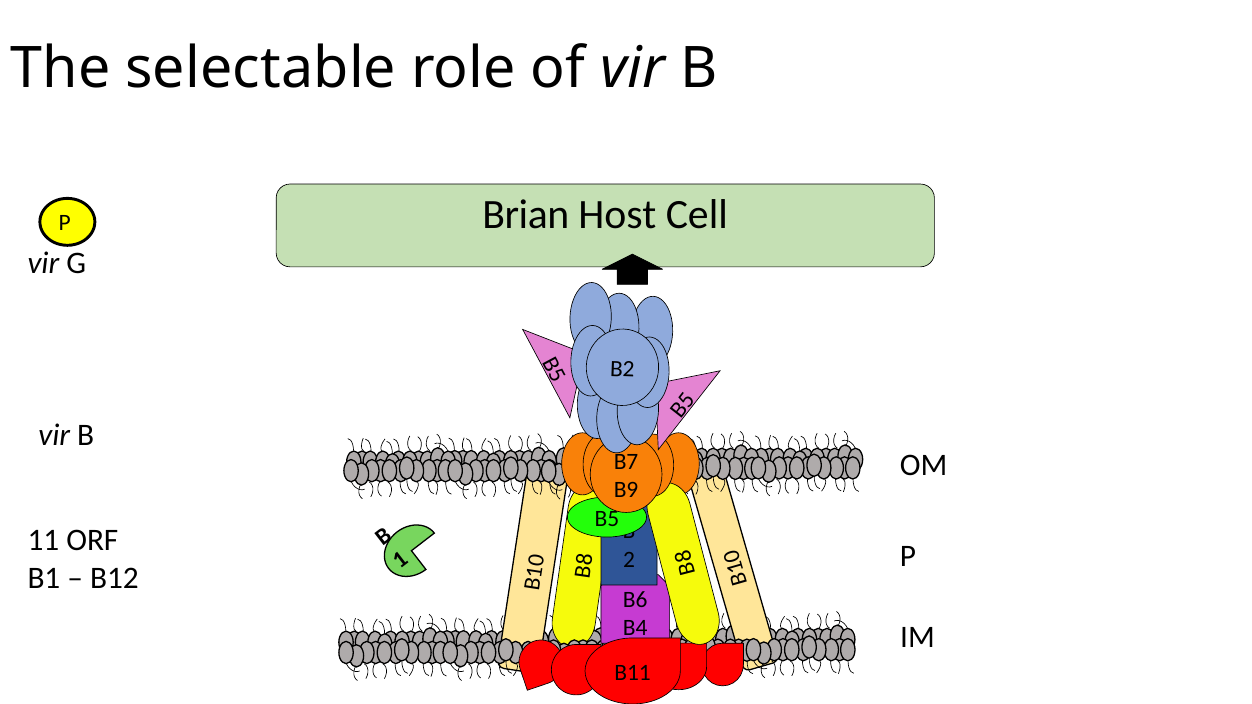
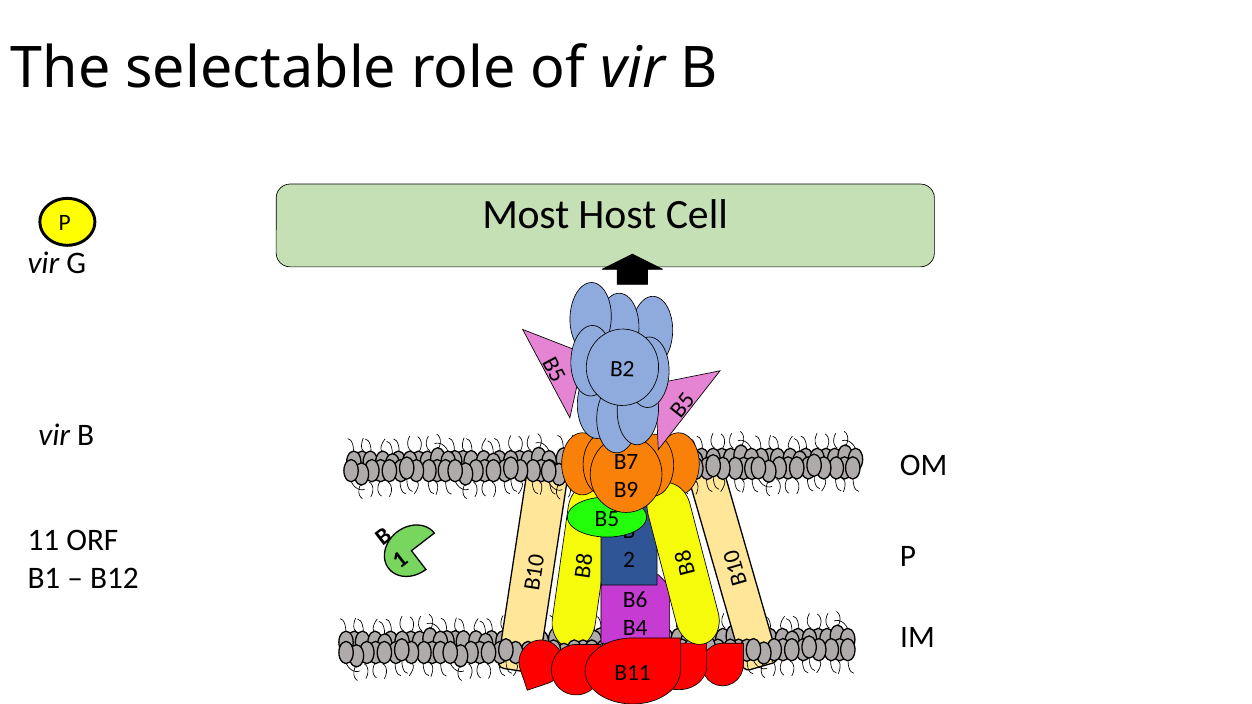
Brian: Brian -> Most (526, 214)
